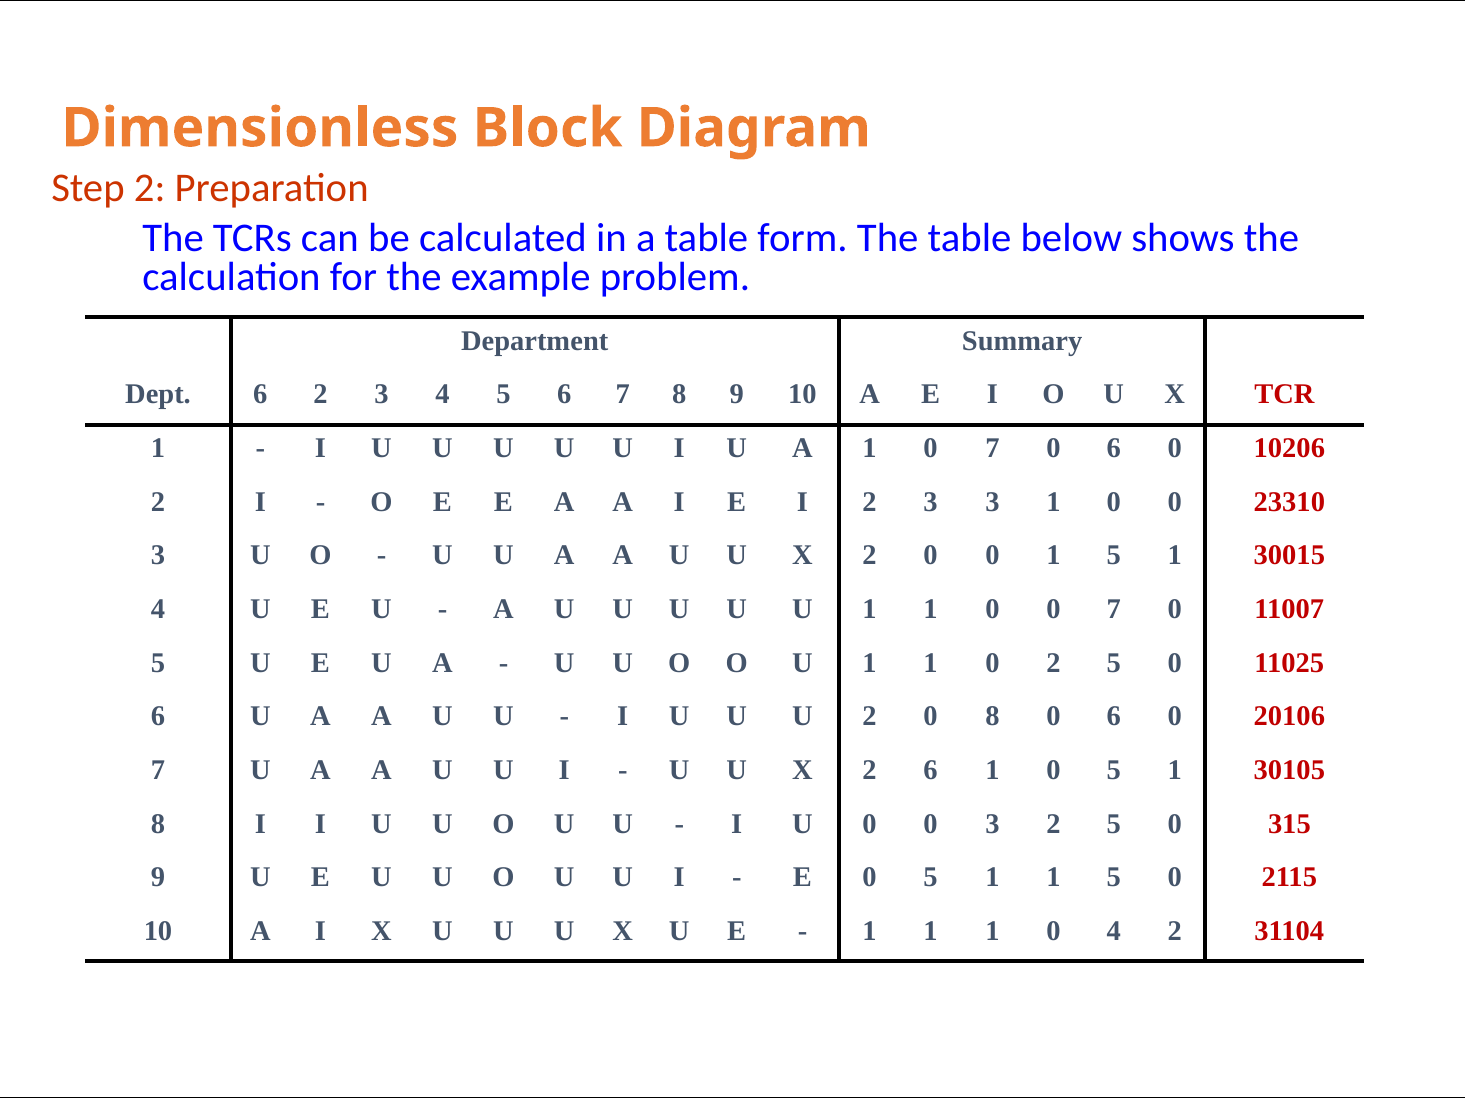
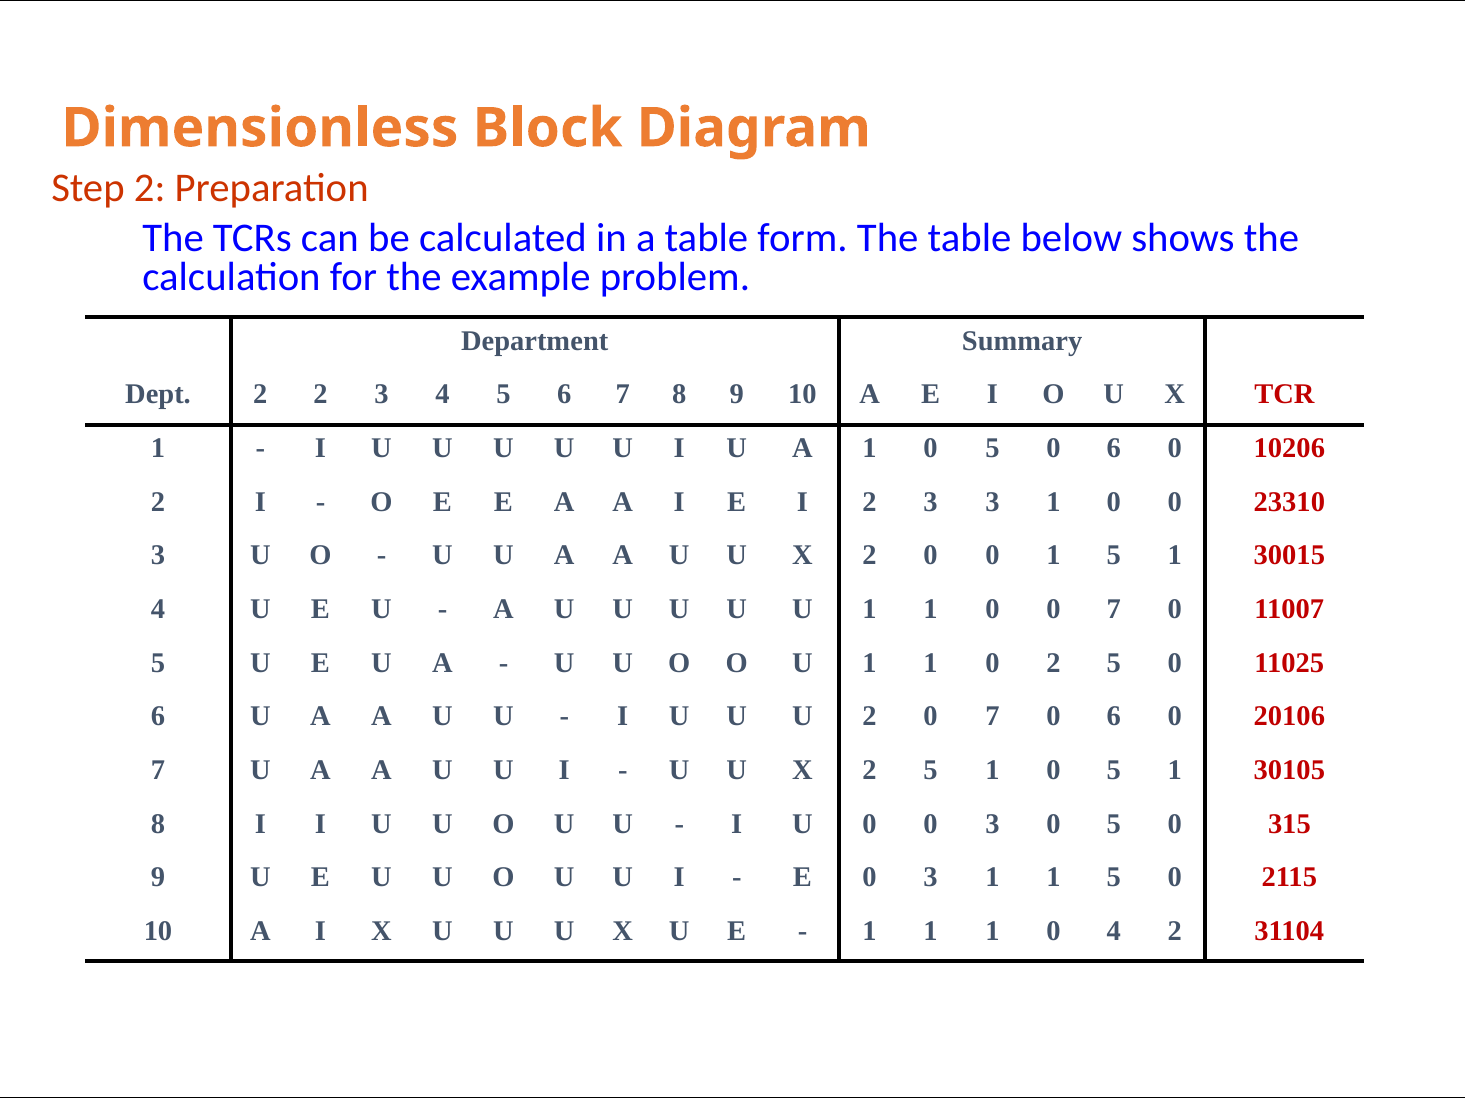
Dept 6: 6 -> 2 (260, 394)
A 1 0 7: 7 -> 5 (993, 448)
2 0 8: 8 -> 7 (993, 716)
X 2 6: 6 -> 5 (931, 770)
3 2: 2 -> 0 (1054, 823)
E 0 5: 5 -> 3 (931, 877)
